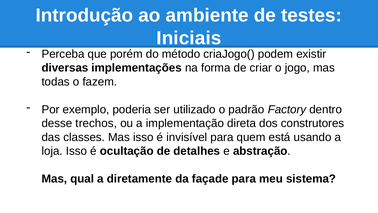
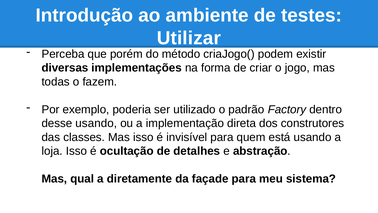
Iniciais: Iniciais -> Utilizar (189, 38)
desse trechos: trechos -> usando (96, 123)
